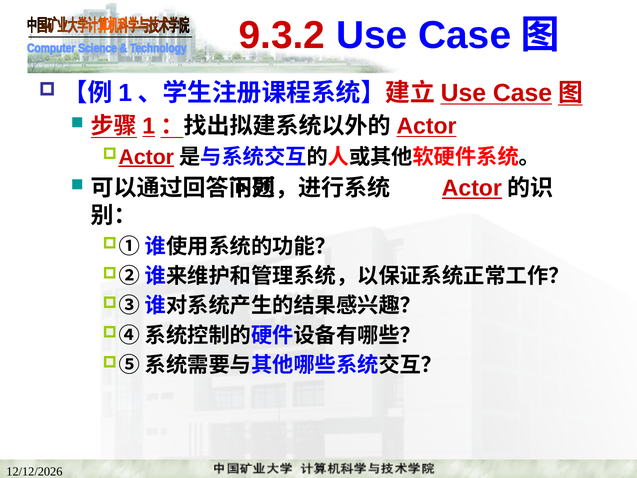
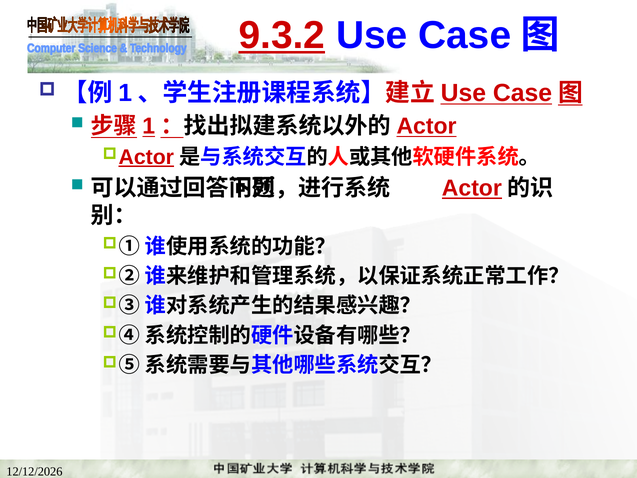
9.3.2 underline: none -> present (282, 36)
